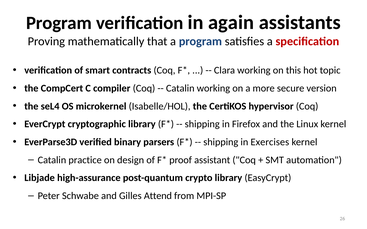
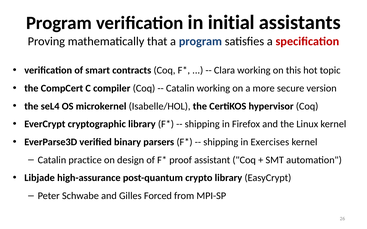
again: again -> initial (231, 22)
Attend: Attend -> Forced (158, 196)
